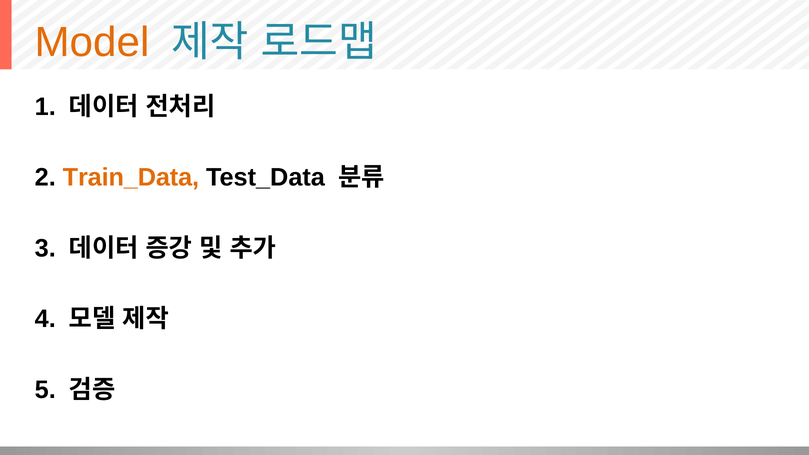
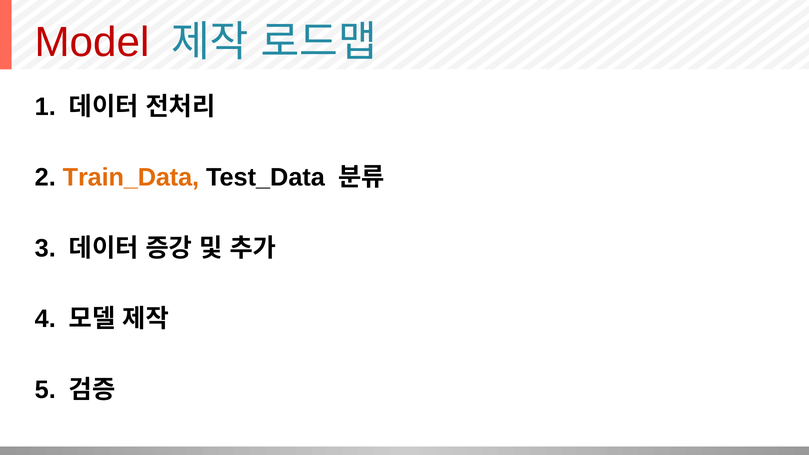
Model colour: orange -> red (92, 42)
